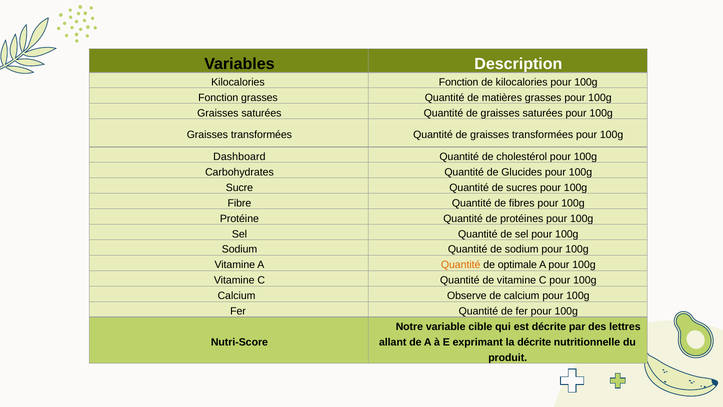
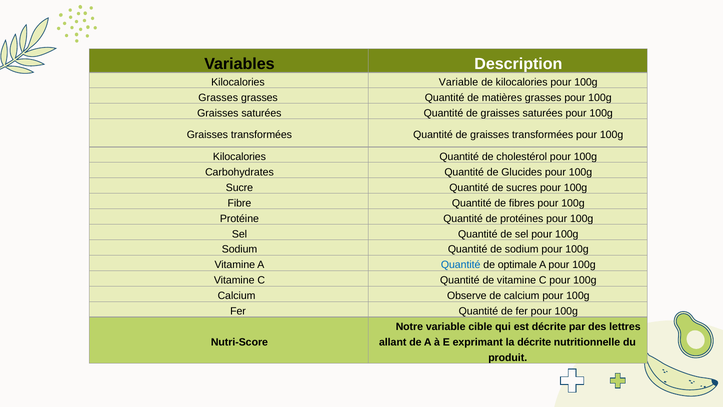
Kilocalories Fonction: Fonction -> Variable (459, 82)
Fonction: Fonction -> Grasses (218, 98)
Dashboard: Dashboard -> Kilocalories (239, 157)
Quantité colour: orange -> blue (461, 265)
